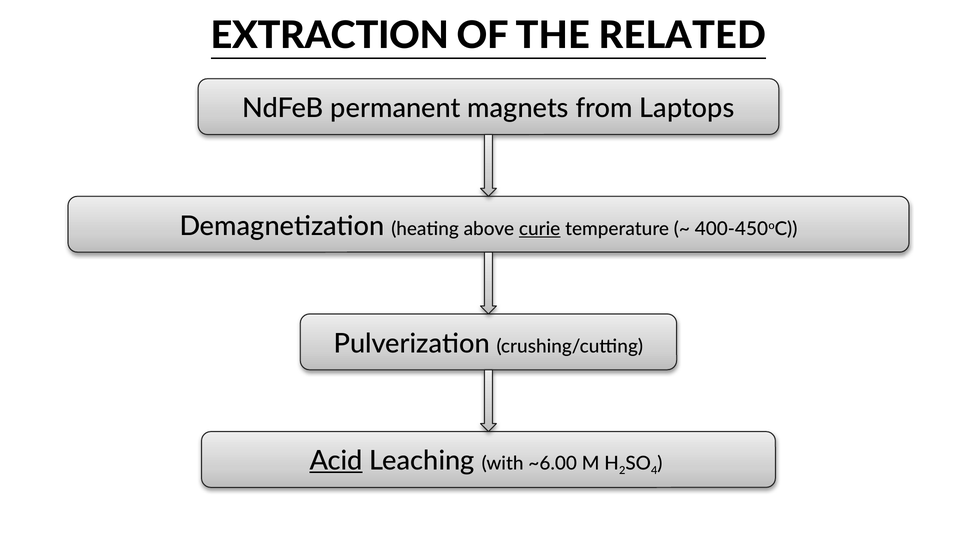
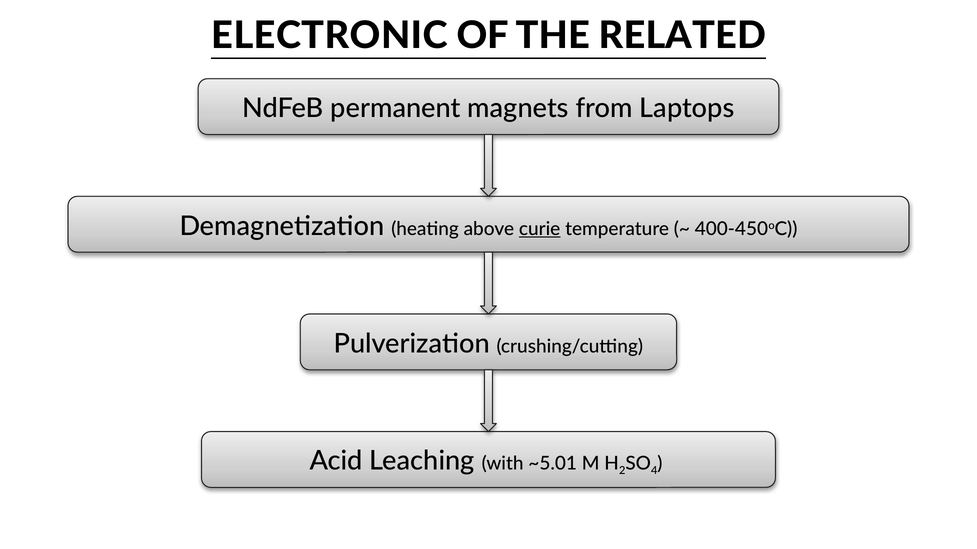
EXTRACTION: EXTRACTION -> ELECTRONIC (330, 36)
Acid underline: present -> none (336, 461)
~6.00: ~6.00 -> ~5.01 (553, 464)
